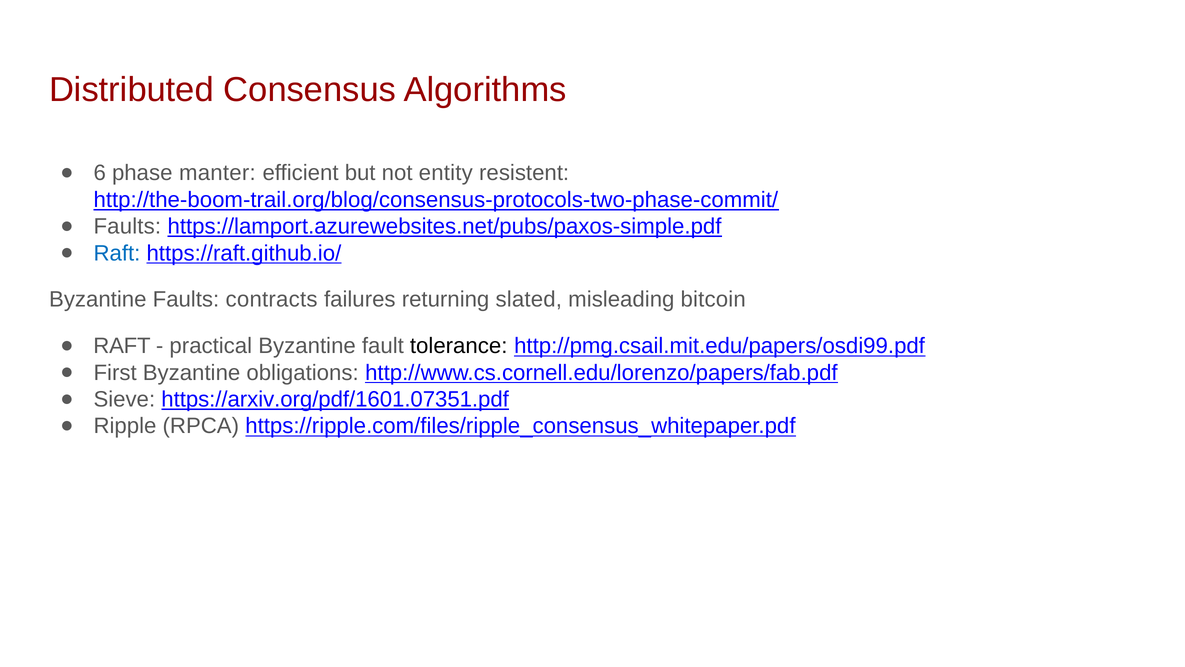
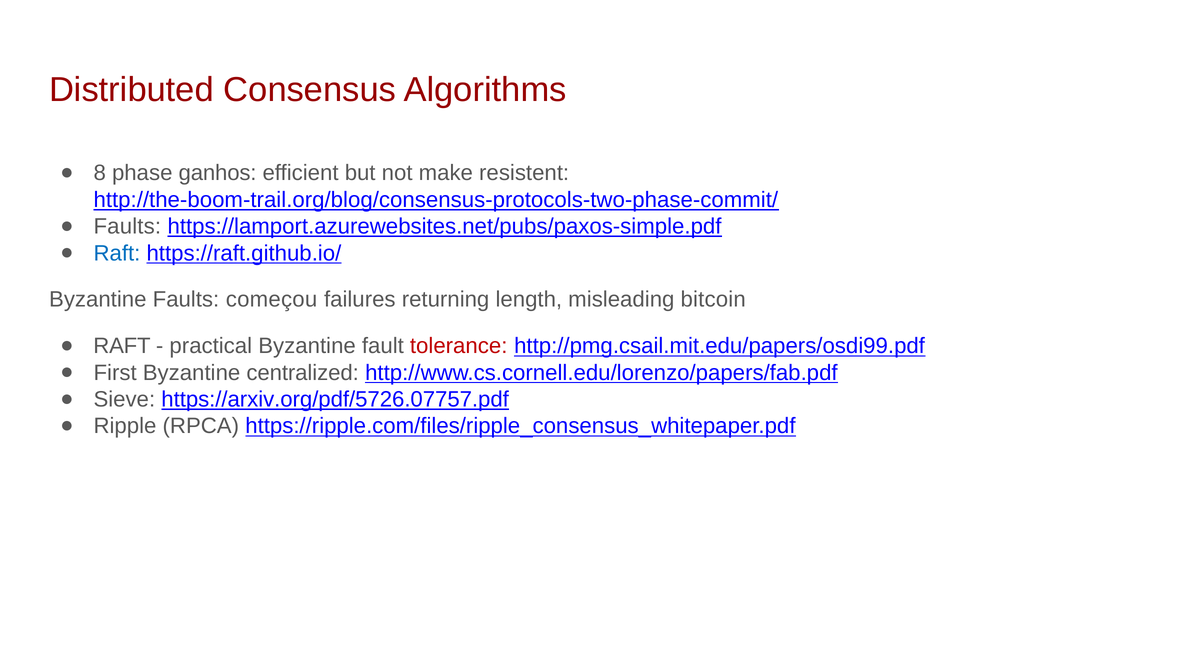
6: 6 -> 8 (100, 173)
manter: manter -> ganhos (218, 173)
entity: entity -> make (446, 173)
contracts: contracts -> começou (272, 299)
slated: slated -> length (529, 299)
tolerance colour: black -> red (459, 346)
obligations: obligations -> centralized (303, 372)
https://arxiv.org/pdf/1601.07351.pdf: https://arxiv.org/pdf/1601.07351.pdf -> https://arxiv.org/pdf/5726.07757.pdf (335, 399)
